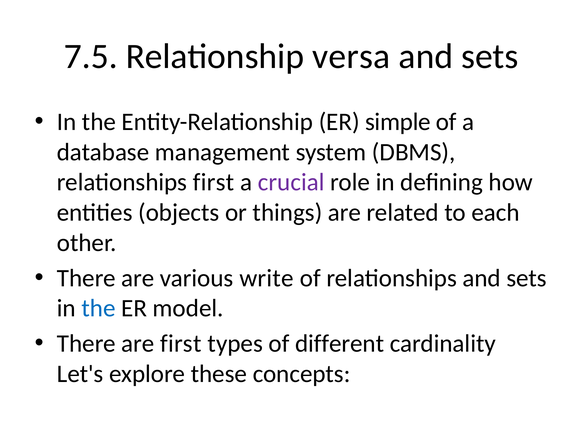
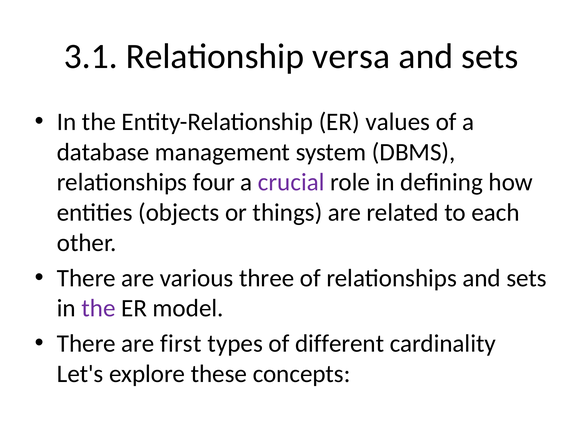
7.5: 7.5 -> 3.1 (91, 56)
simple: simple -> values (398, 122)
relationships first: first -> four (214, 182)
write: write -> three (267, 278)
the colour: blue -> purple (98, 308)
